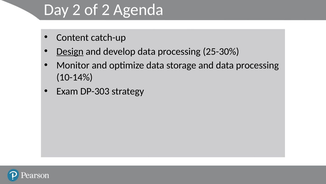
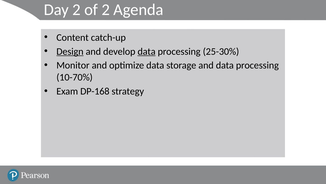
data underline: none -> present (147, 51)
10-14%: 10-14% -> 10-70% (75, 77)
DP-303: DP-303 -> DP-168 (95, 91)
